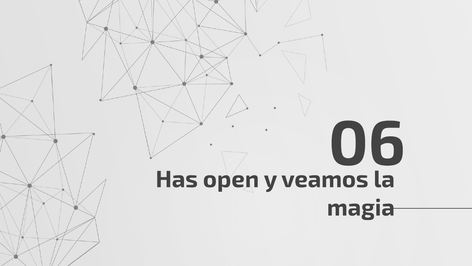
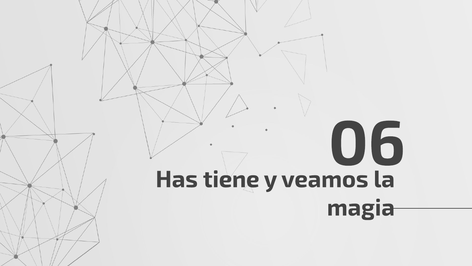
open: open -> tiene (231, 179)
